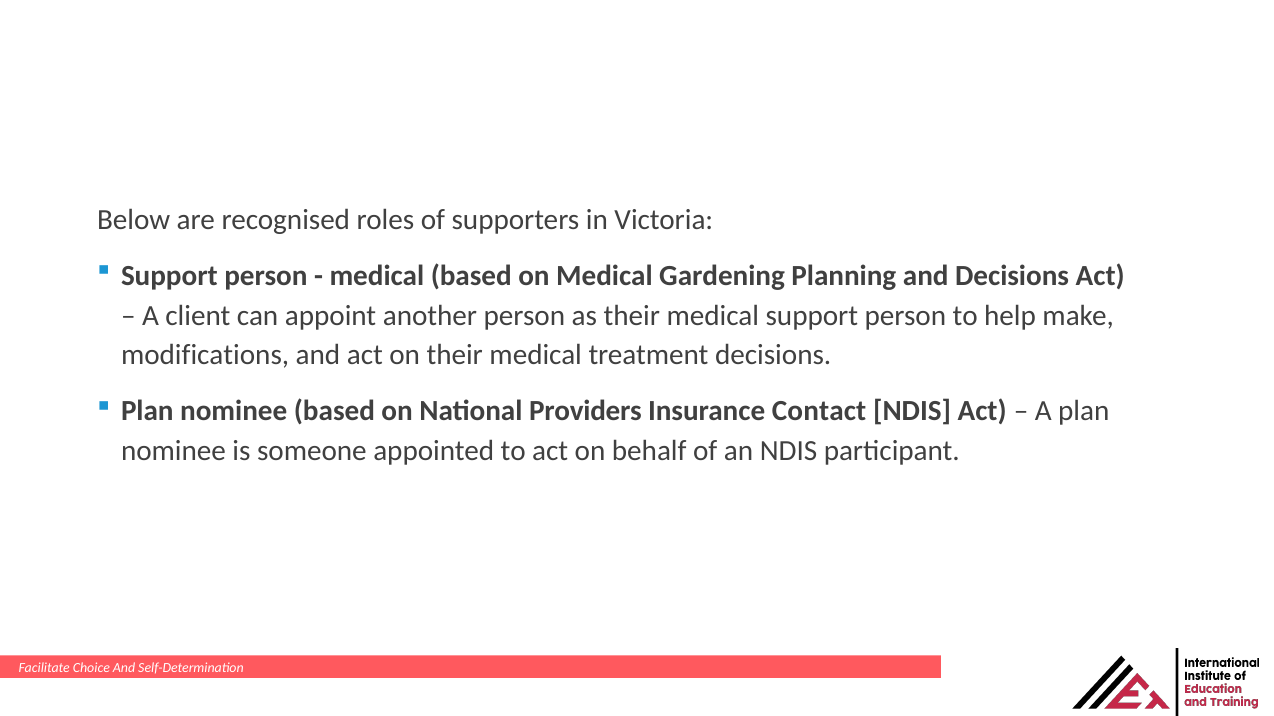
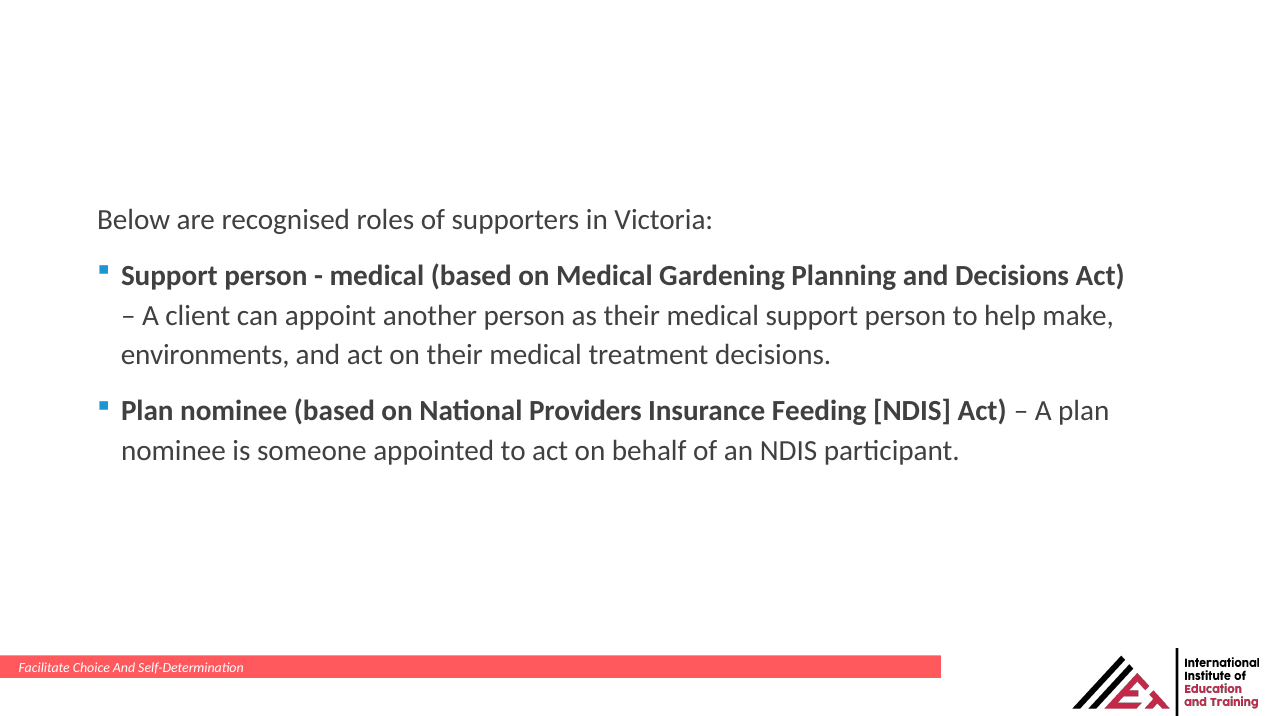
modifications: modifications -> environments (205, 356)
Contact: Contact -> Feeding (819, 412)
